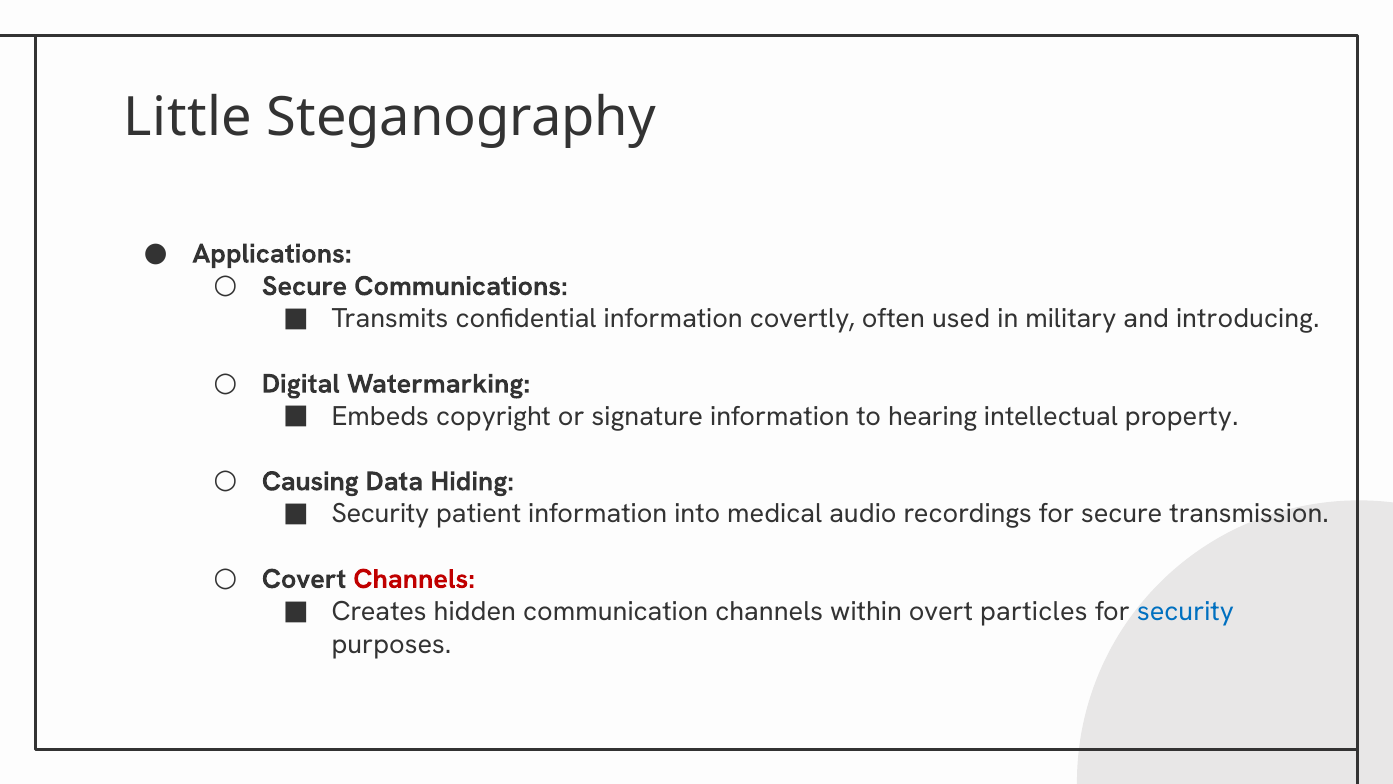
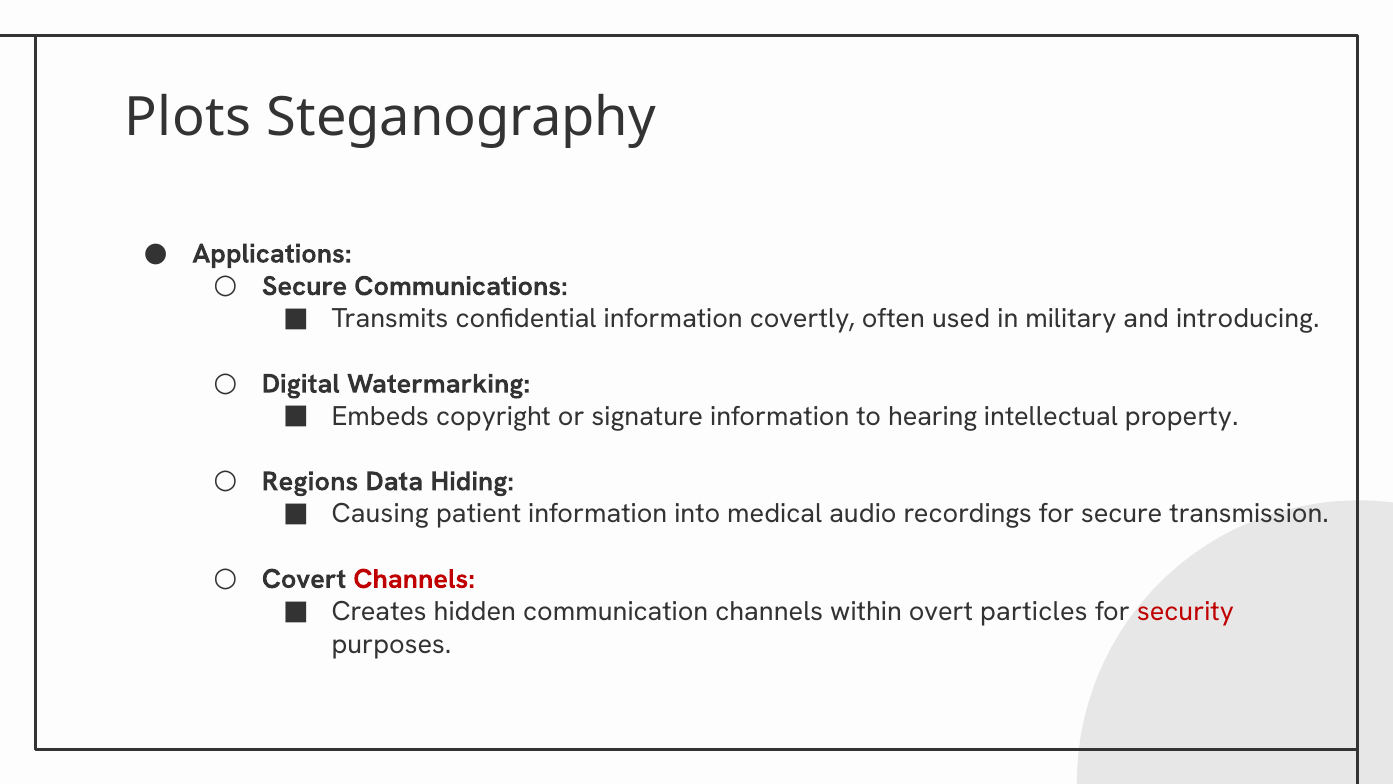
Little: Little -> Plots (188, 118)
Causing: Causing -> Regions (310, 481)
Security: Security -> Causing (380, 514)
security colour: blue -> red (1185, 611)
